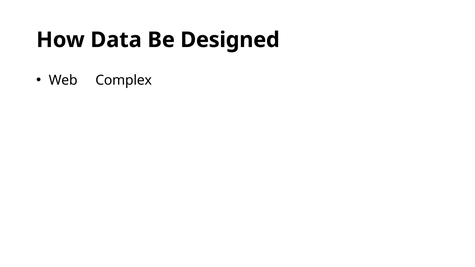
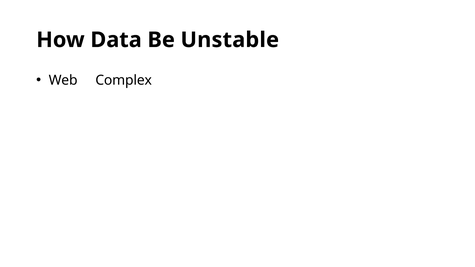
Designed: Designed -> Unstable (230, 40)
